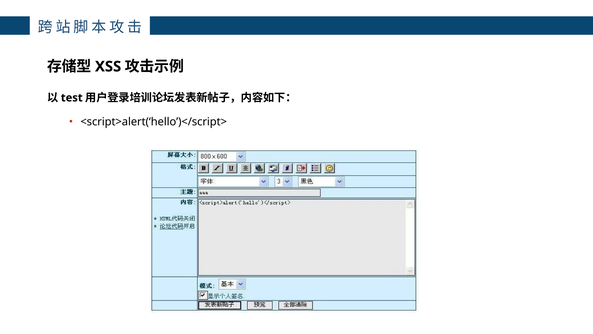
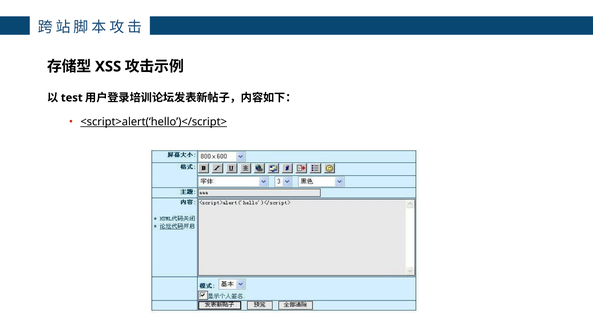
<script>alert(‘hello’)</script> underline: none -> present (154, 122)
